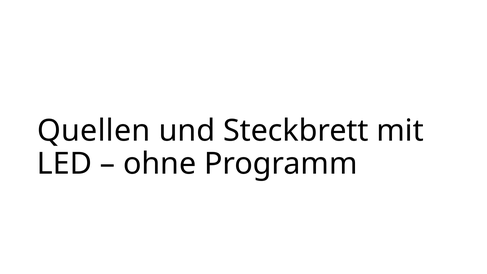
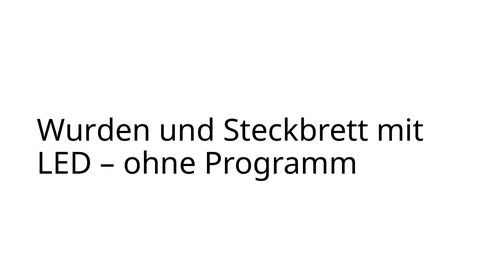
Quellen: Quellen -> Wurden (94, 131)
